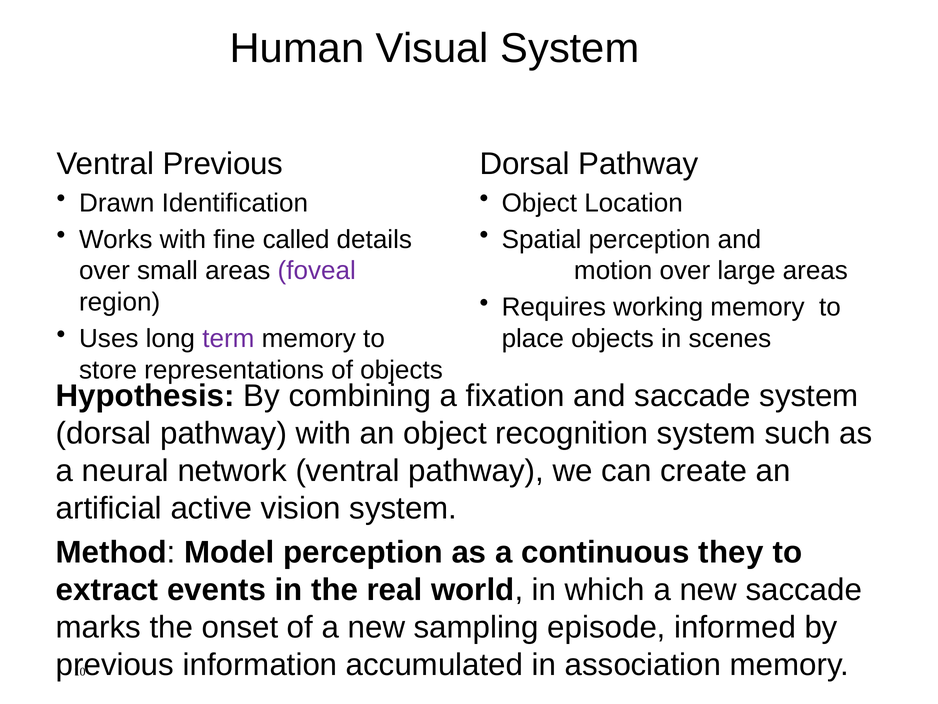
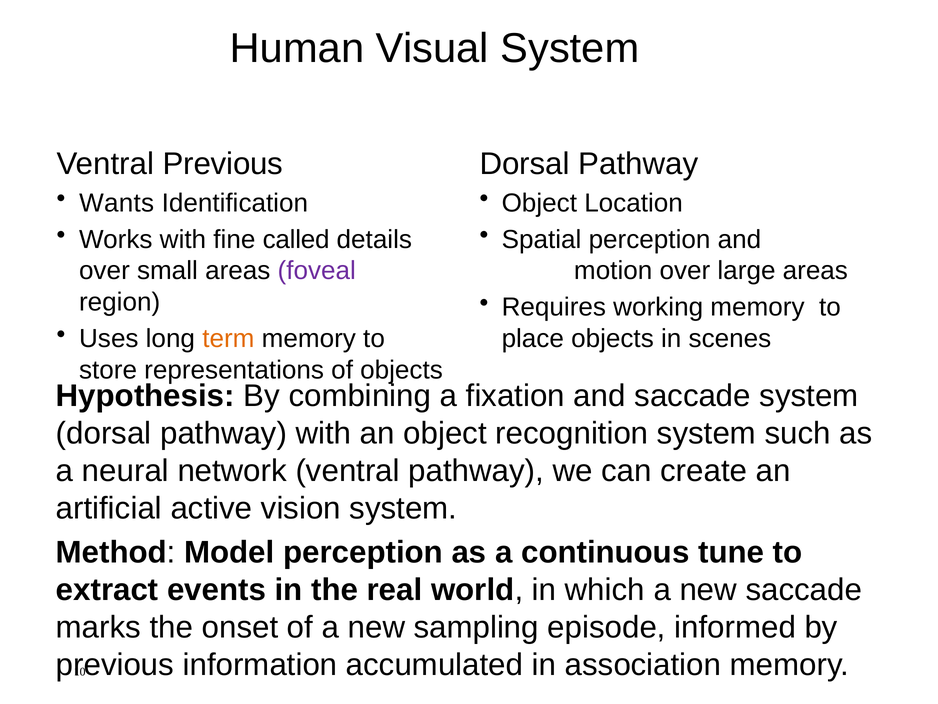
Drawn: Drawn -> Wants (117, 203)
term colour: purple -> orange (228, 338)
they: they -> tune (731, 552)
